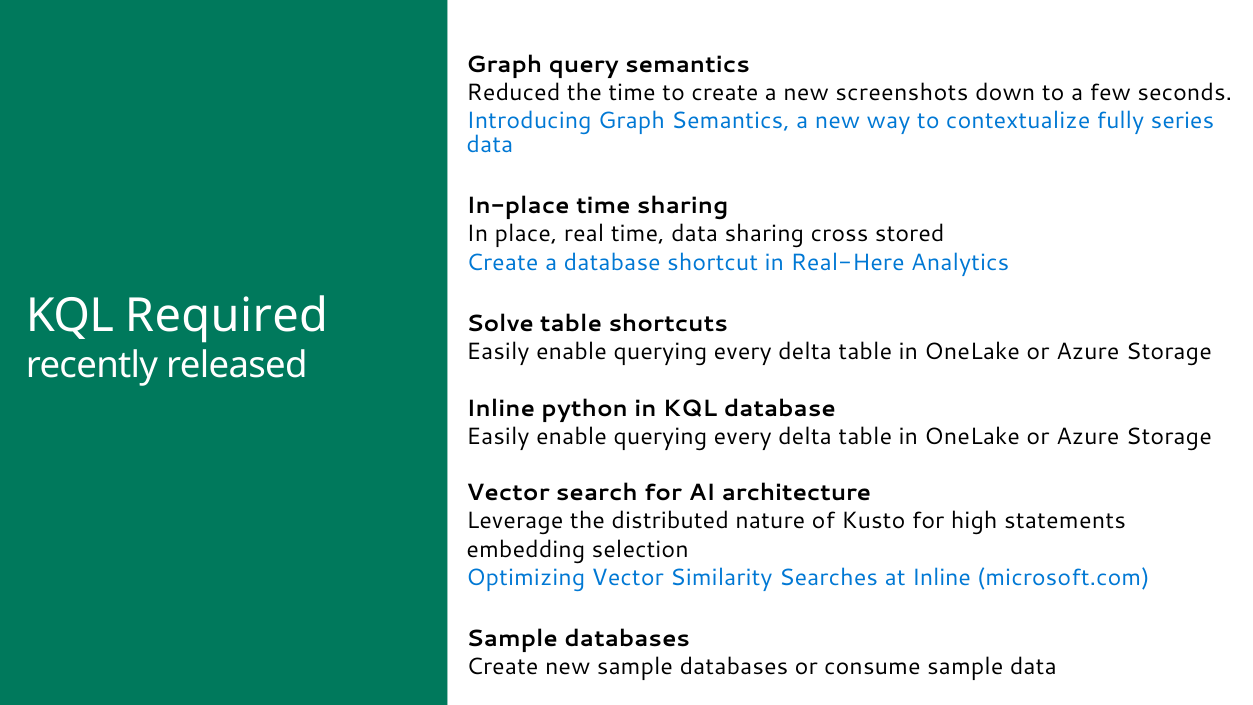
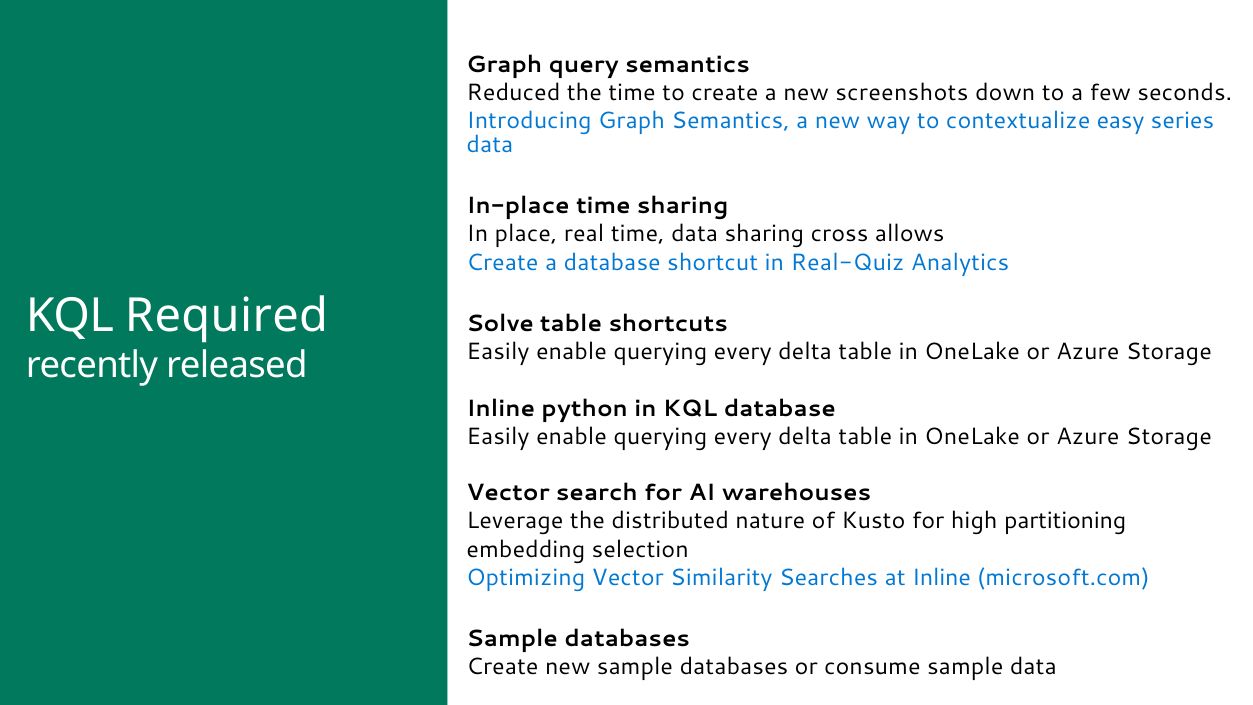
fully: fully -> easy (1121, 121)
stored: stored -> allows (910, 234)
Real-Here: Real-Here -> Real-Quiz (848, 262)
architecture: architecture -> warehouses (797, 493)
statements: statements -> partitioning (1065, 521)
